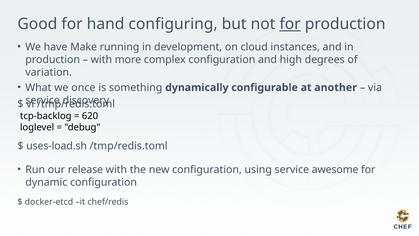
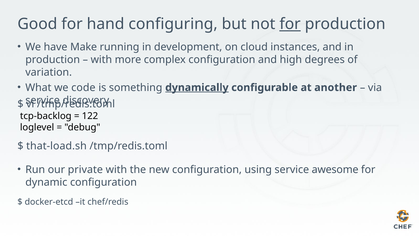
once: once -> code (83, 87)
dynamically underline: none -> present (197, 87)
620: 620 -> 122 (90, 116)
uses-load.sh: uses-load.sh -> that-load.sh (56, 146)
release: release -> private (85, 169)
